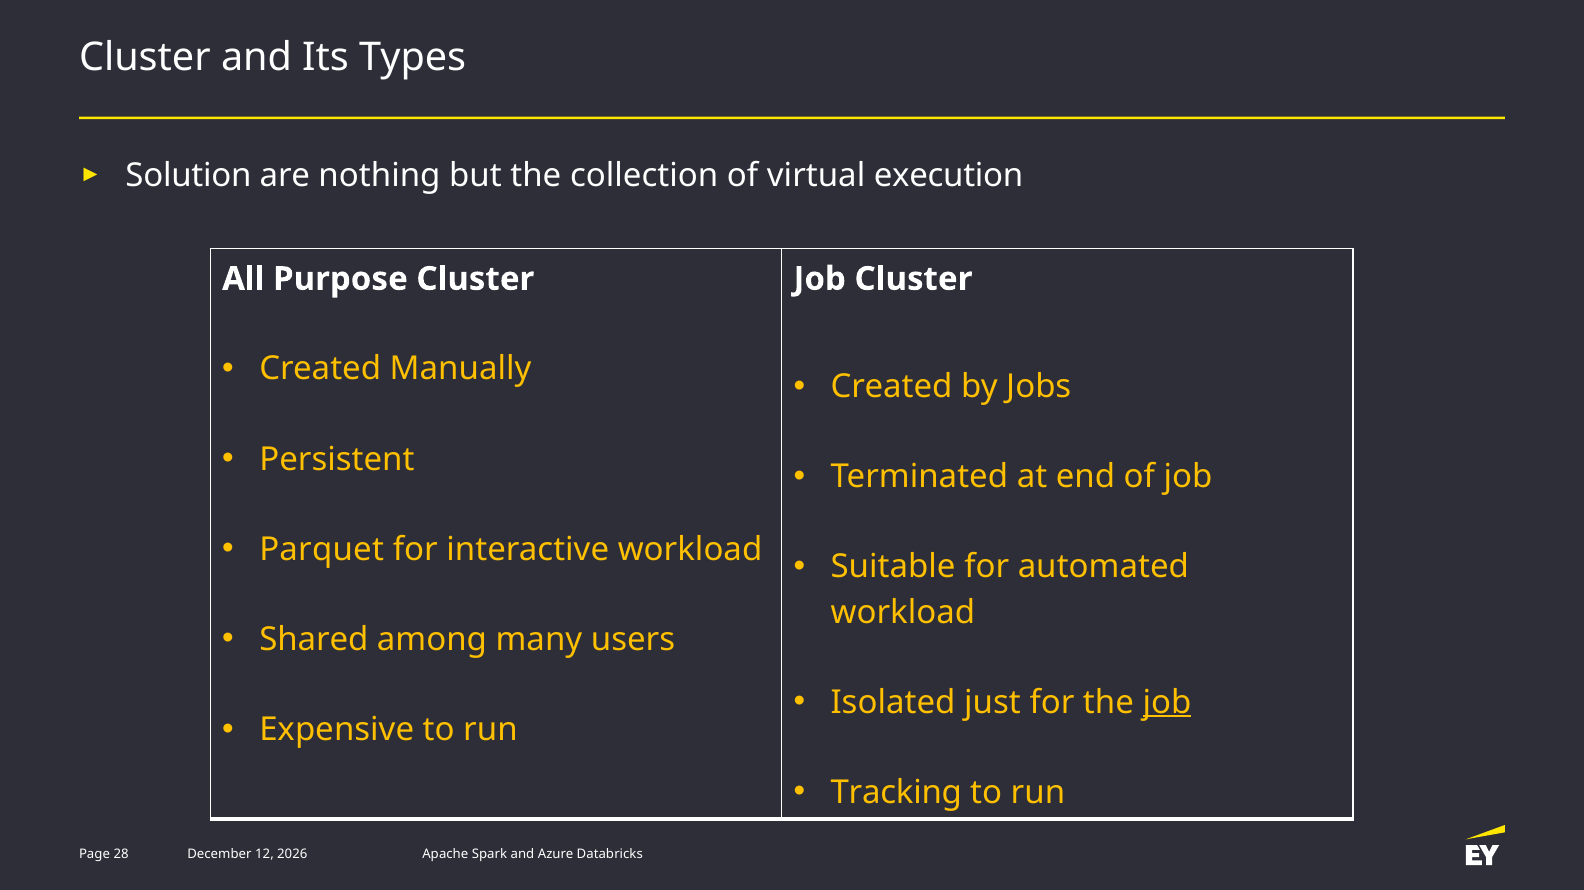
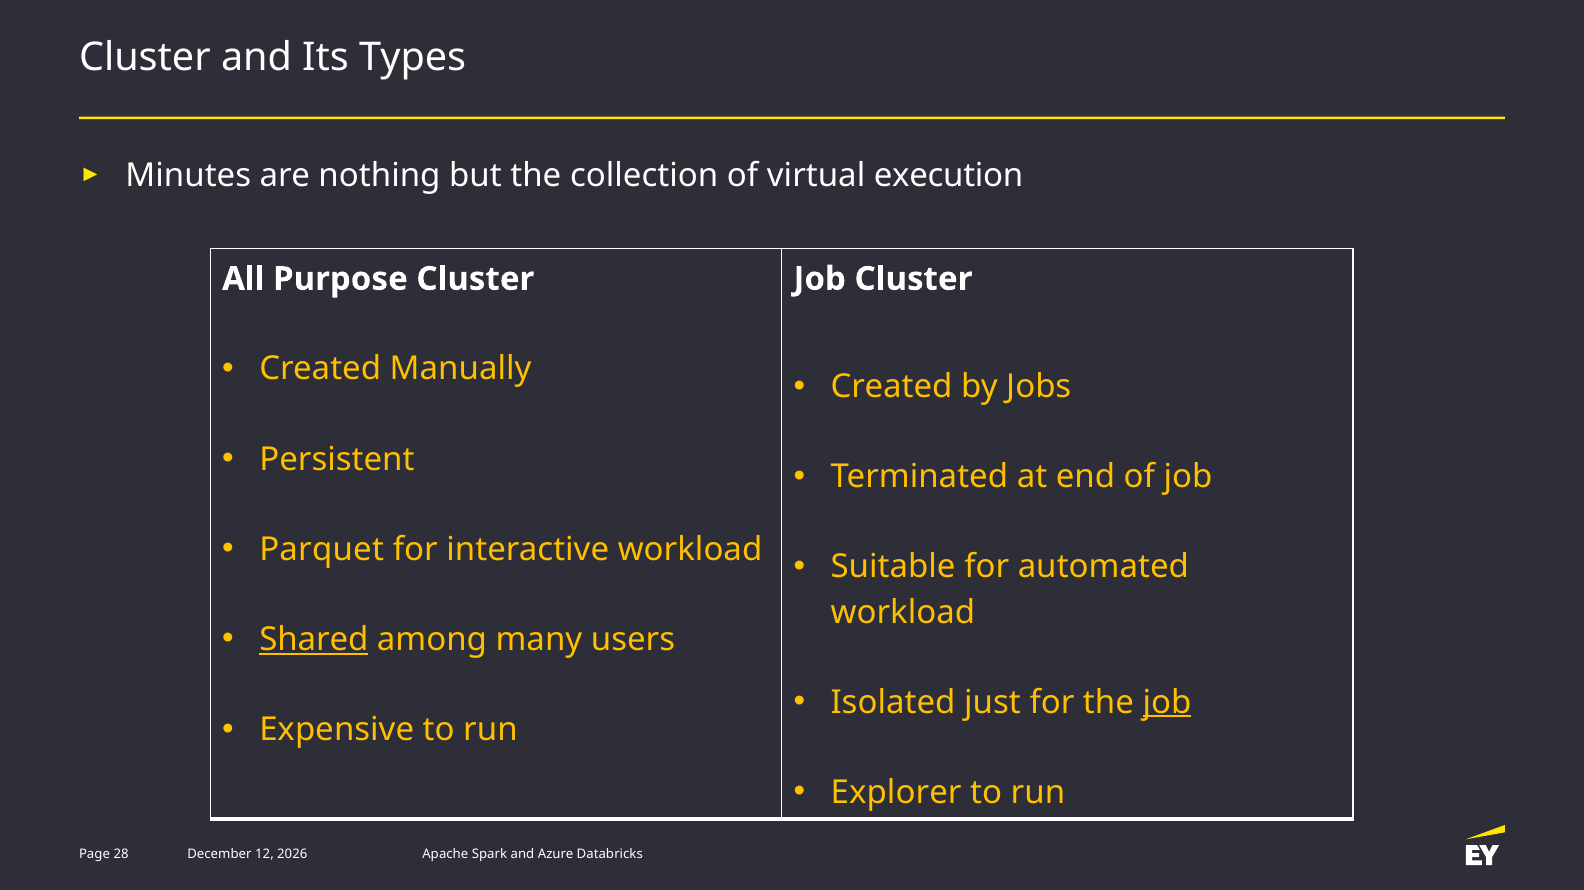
Solution: Solution -> Minutes (188, 176)
Shared underline: none -> present (314, 640)
Tracking: Tracking -> Explorer (896, 793)
